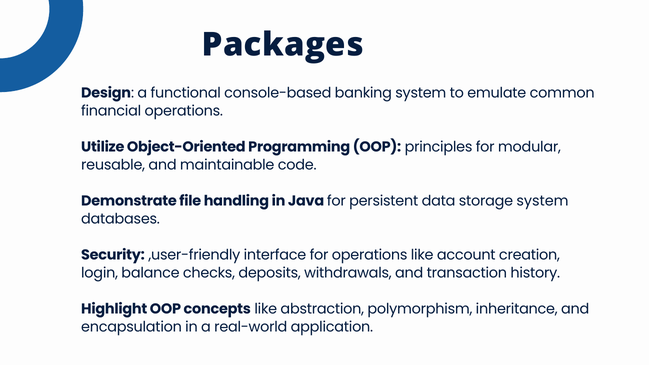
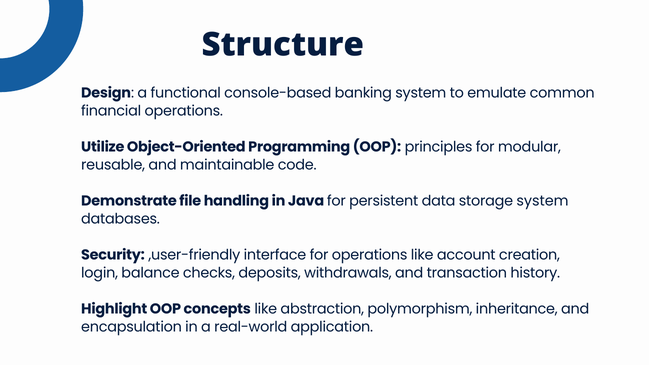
Packages: Packages -> Structure (283, 45)
